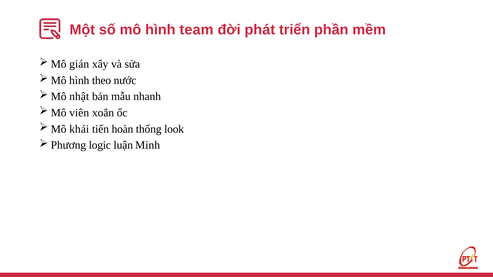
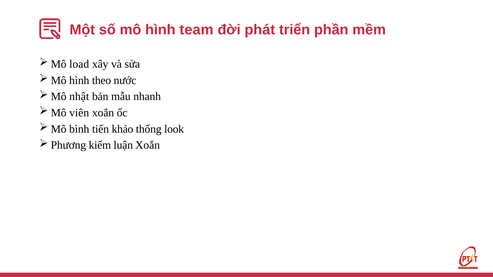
gián: gián -> load (79, 64)
khái: khái -> bình (79, 129)
hoàn: hoàn -> khảo (123, 129)
logic: logic -> kiểm (100, 145)
luận Minh: Minh -> Xoắn (148, 145)
